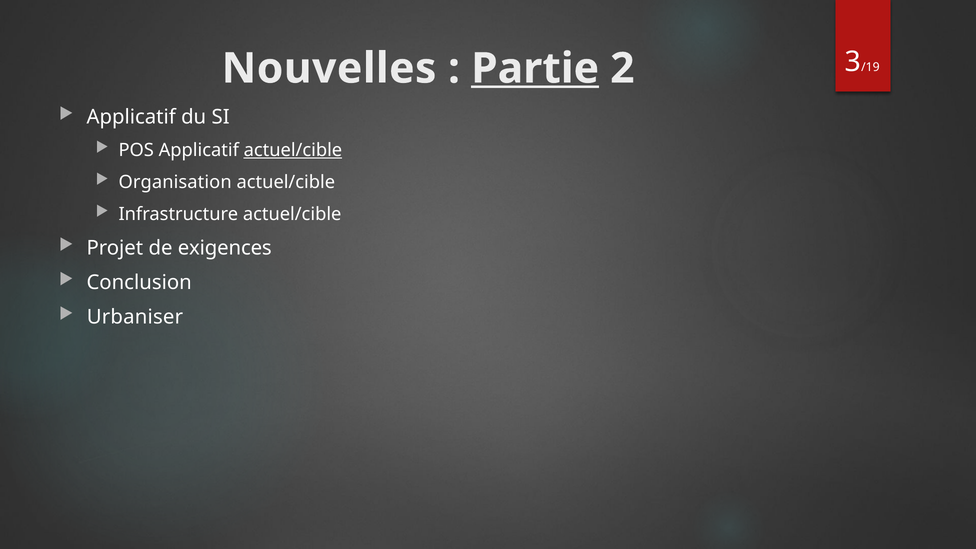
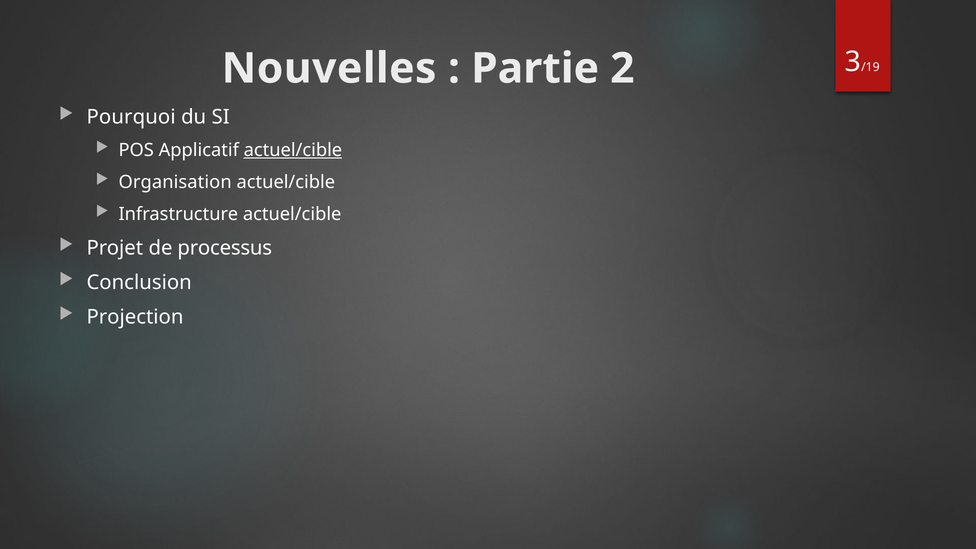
Partie underline: present -> none (535, 69)
Applicatif: Applicatif -> Pourquoi (131, 117)
exigences: exigences -> processus (225, 248)
Urbaniser: Urbaniser -> Projection (135, 317)
